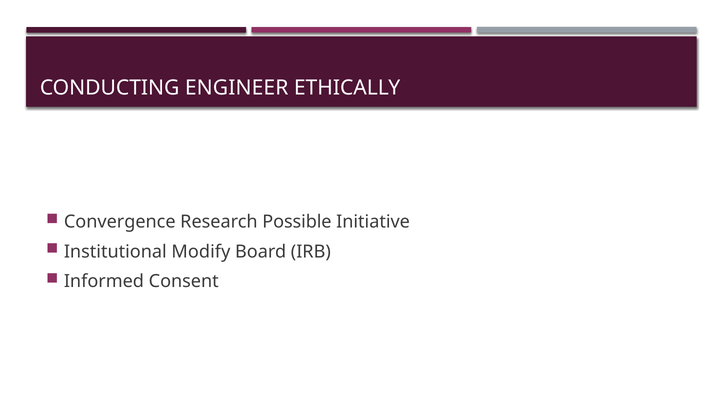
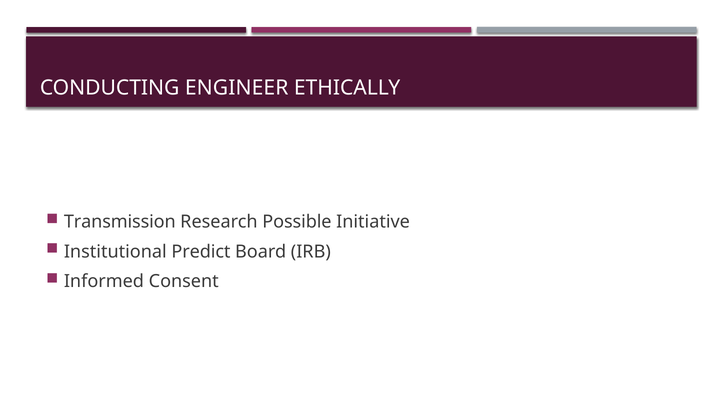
Convergence: Convergence -> Transmission (120, 222)
Modify: Modify -> Predict (201, 252)
